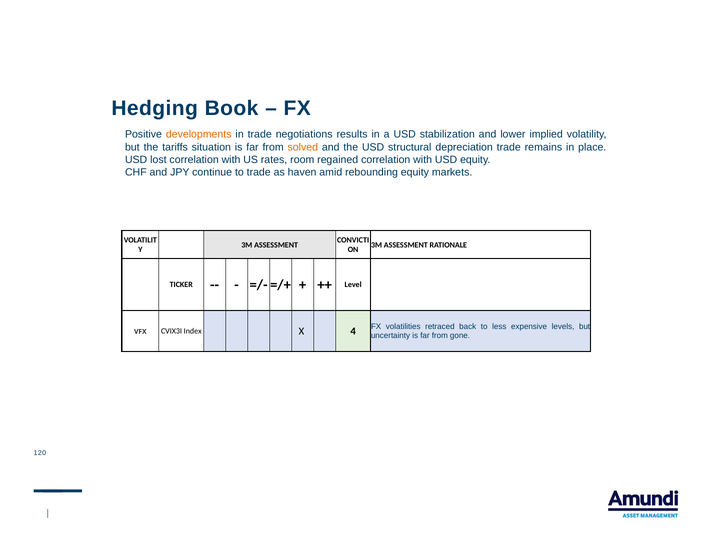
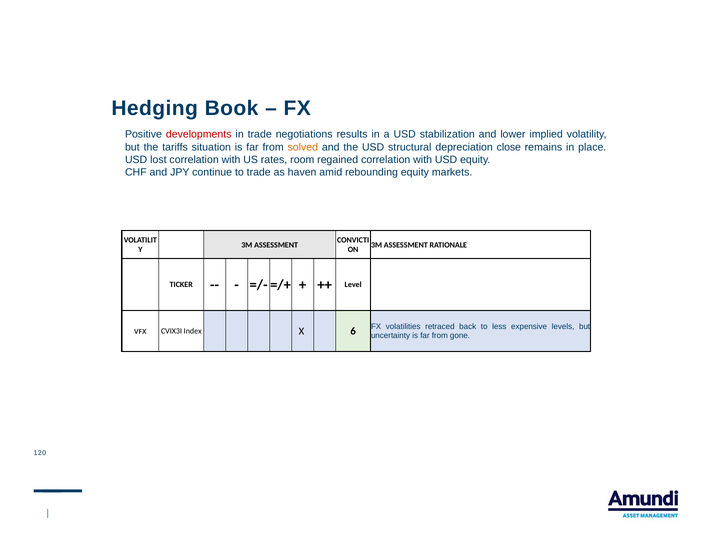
developments colour: orange -> red (199, 135)
depreciation trade: trade -> close (509, 147)
4: 4 -> 6 (353, 331)
